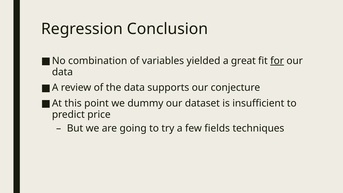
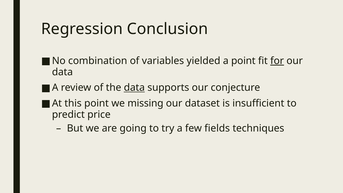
a great: great -> point (243, 61)
data underline: none -> present (134, 88)
dummy: dummy -> missing (145, 103)
